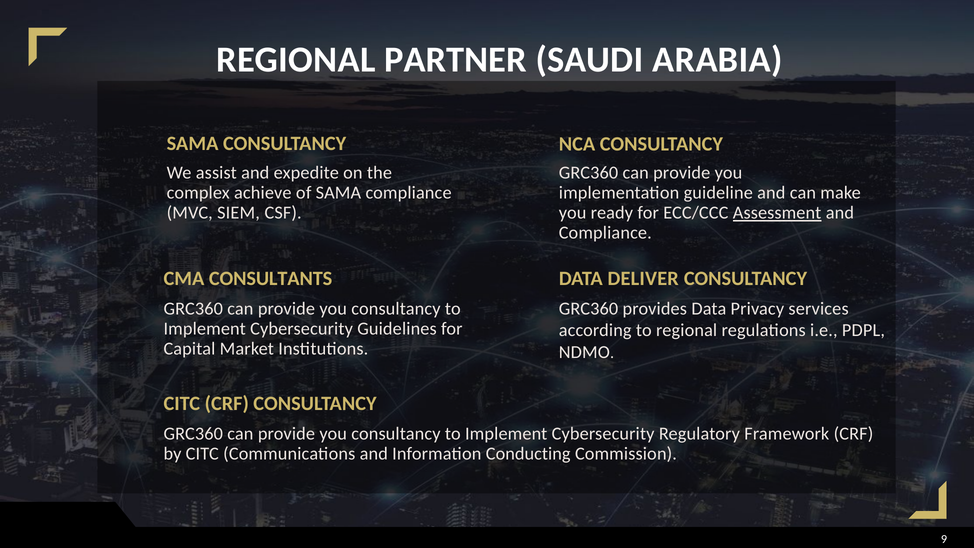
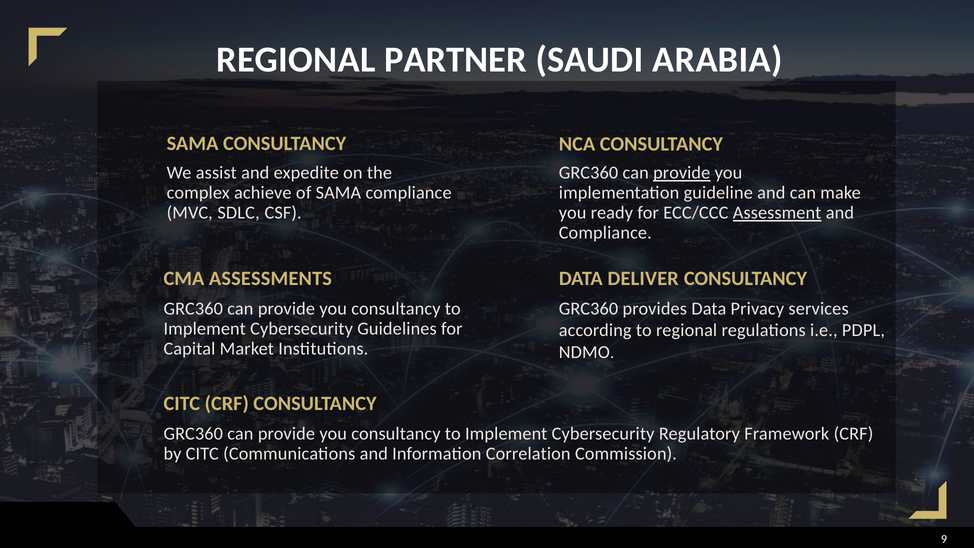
provide underline: none -> present (682, 173)
SIEM: SIEM -> SDLC (239, 213)
CONSULTANTS: CONSULTANTS -> ASSESSMENTS (270, 279)
Conducting: Conducting -> Correlation (528, 454)
